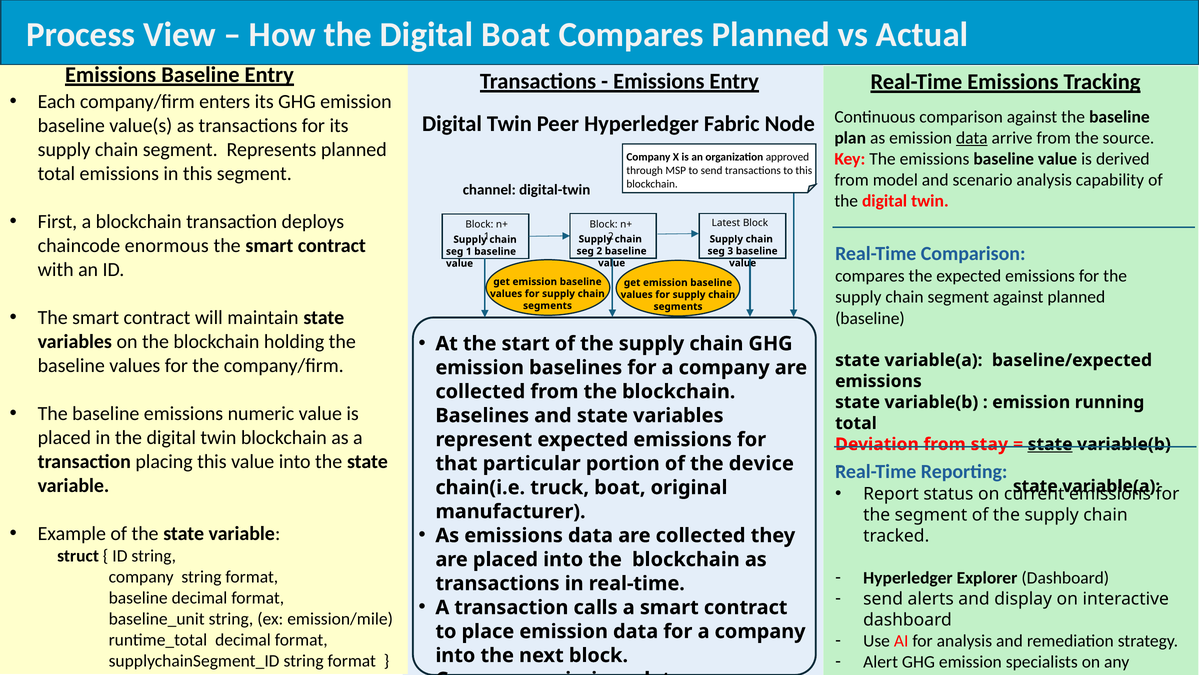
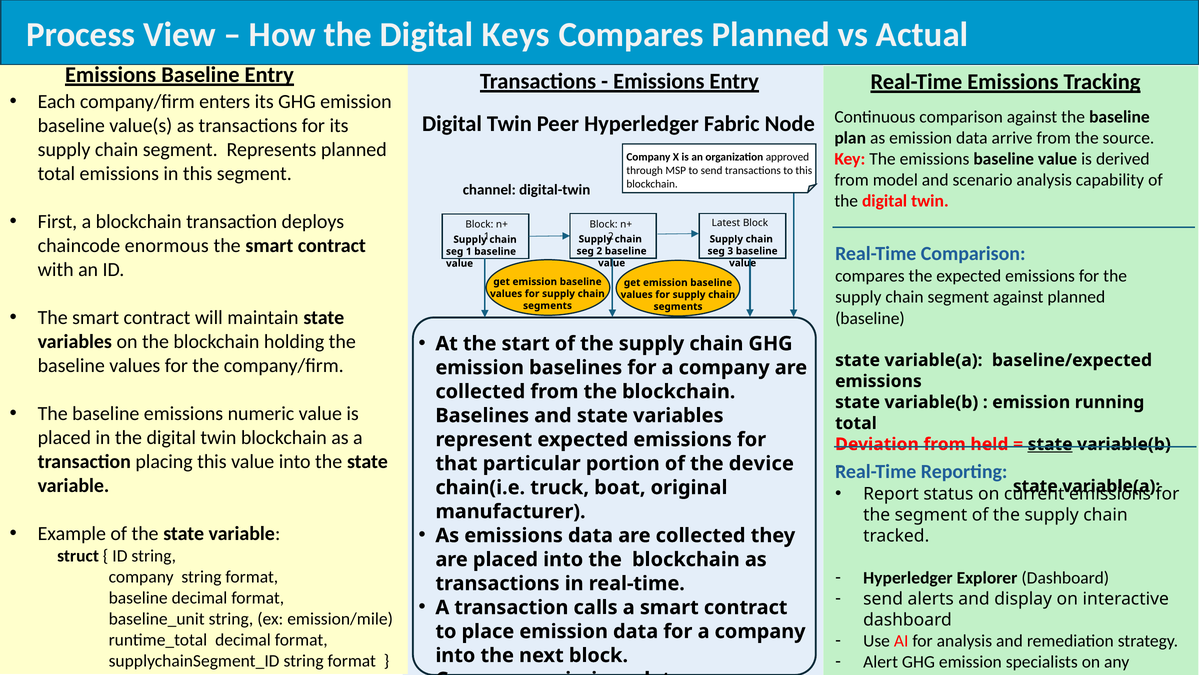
Digital Boat: Boat -> Keys (516, 35)
data underline: present -> none (972, 138)
stay: stay -> held (989, 444)
